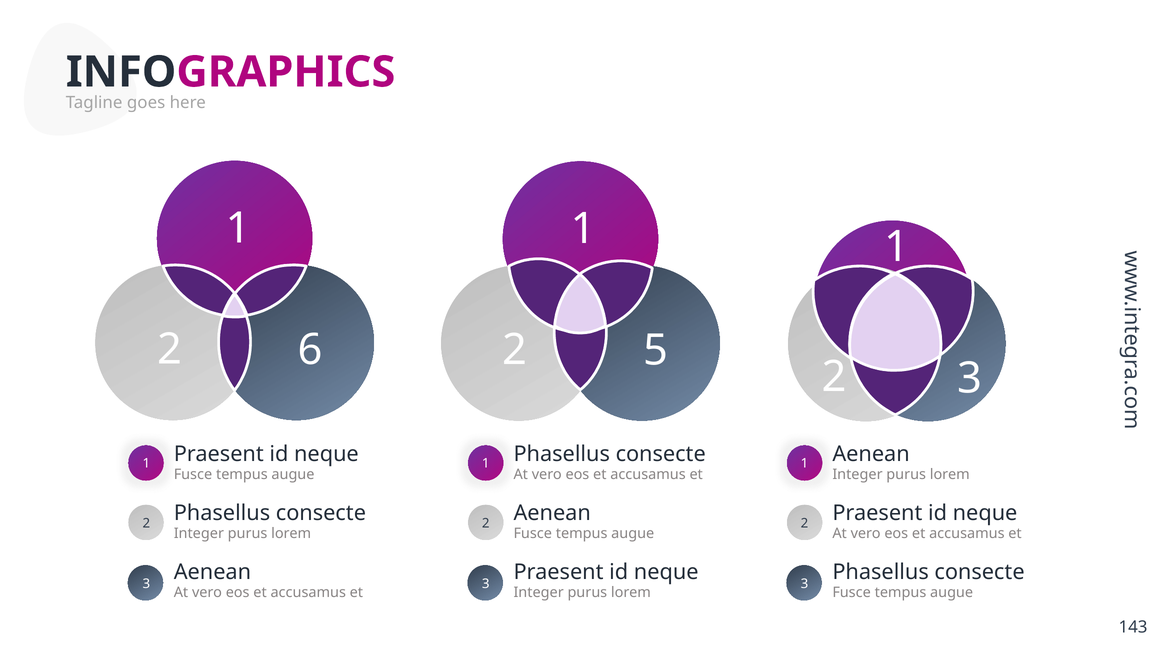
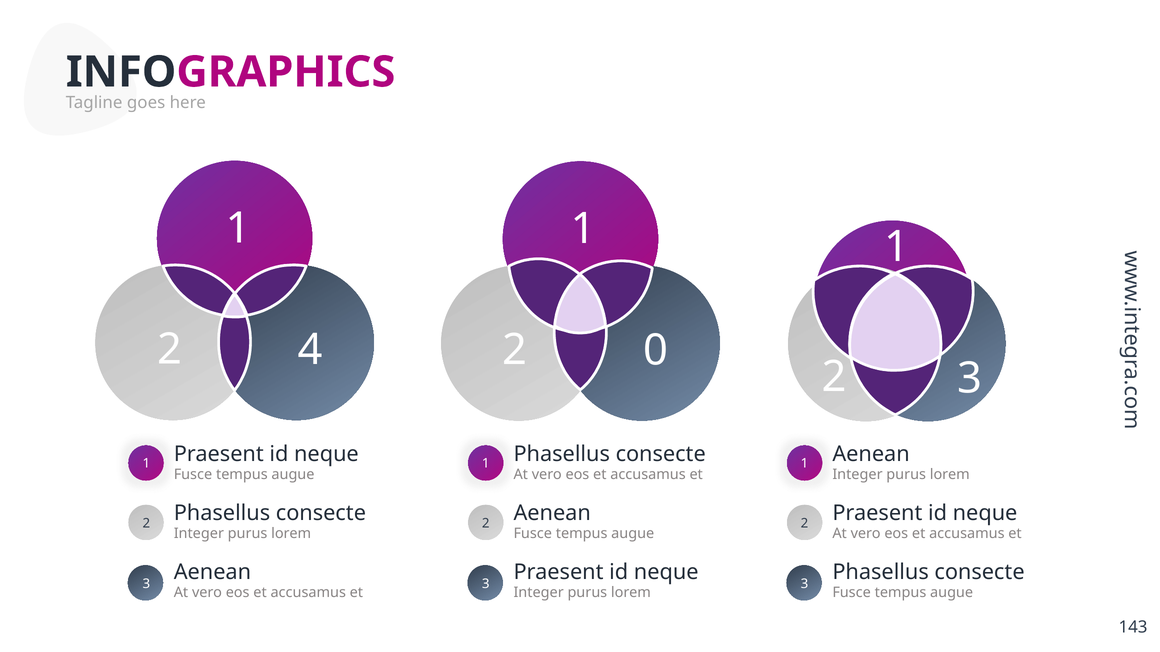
6: 6 -> 4 (310, 350)
5: 5 -> 0 (655, 351)
